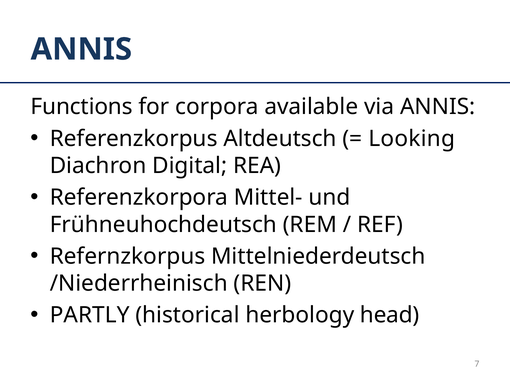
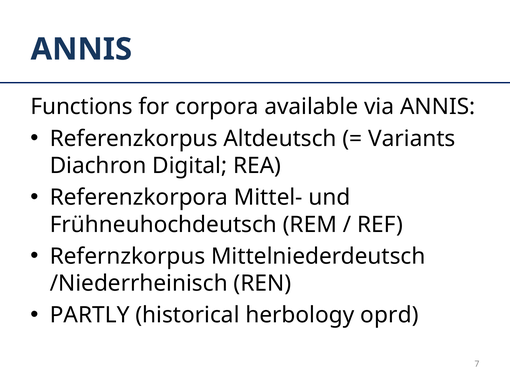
Looking: Looking -> Variants (412, 139)
head: head -> oprd (389, 316)
